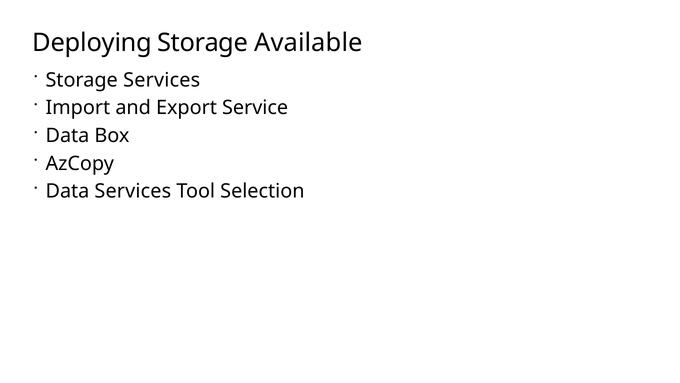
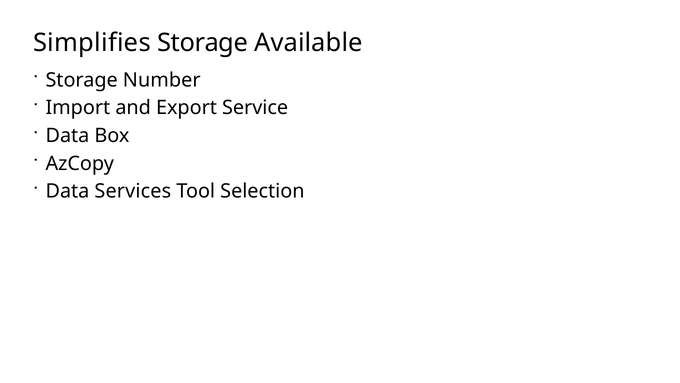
Deploying: Deploying -> Simplifies (92, 43)
Storage Services: Services -> Number (162, 80)
